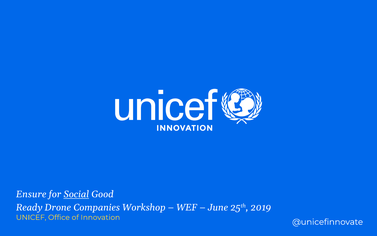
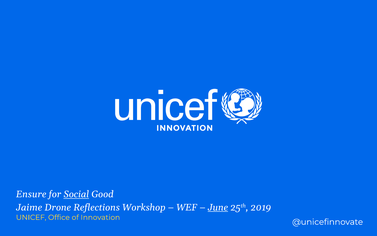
Ready: Ready -> Jaime (29, 207)
Companies: Companies -> Reflections (97, 207)
June underline: none -> present (218, 207)
